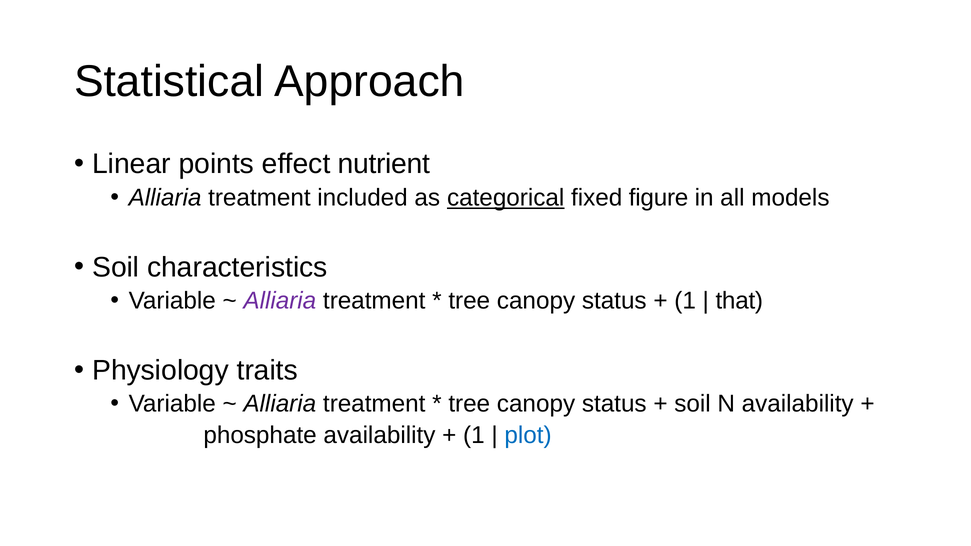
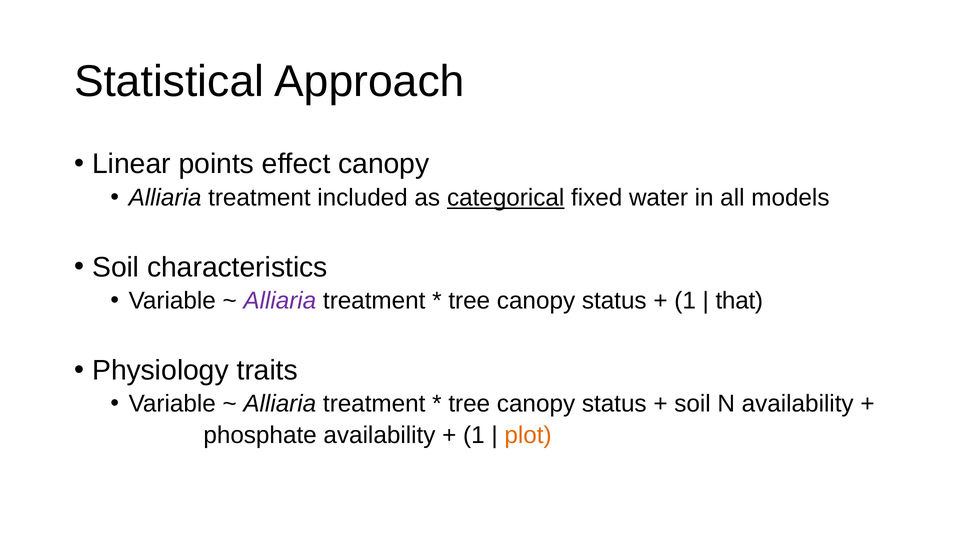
effect nutrient: nutrient -> canopy (384, 164)
figure: figure -> water (659, 198)
plot colour: blue -> orange (528, 435)
